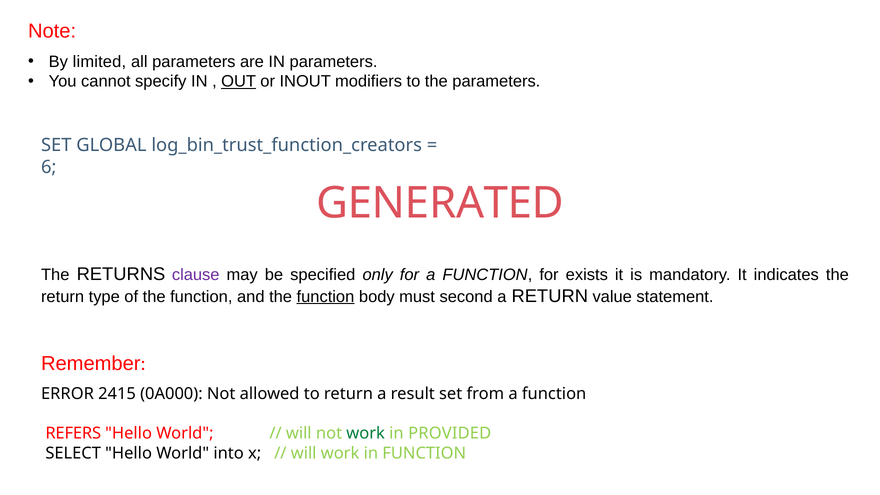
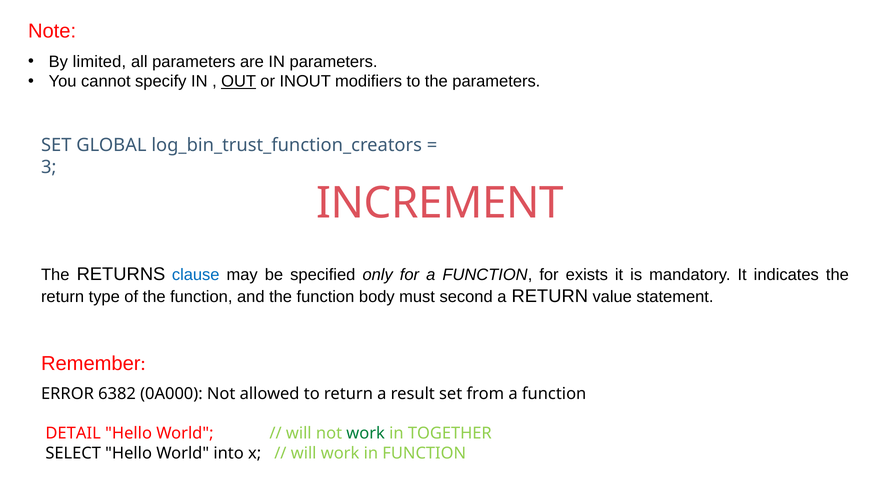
6: 6 -> 3 (49, 167)
GENERATED: GENERATED -> INCREMENT (440, 203)
clause colour: purple -> blue (196, 275)
function underline: present -> none (325, 297)
2415: 2415 -> 6382 (117, 394)
REFERS: REFERS -> DETAIL (73, 434)
PROVIDED: PROVIDED -> TOGETHER (450, 434)
